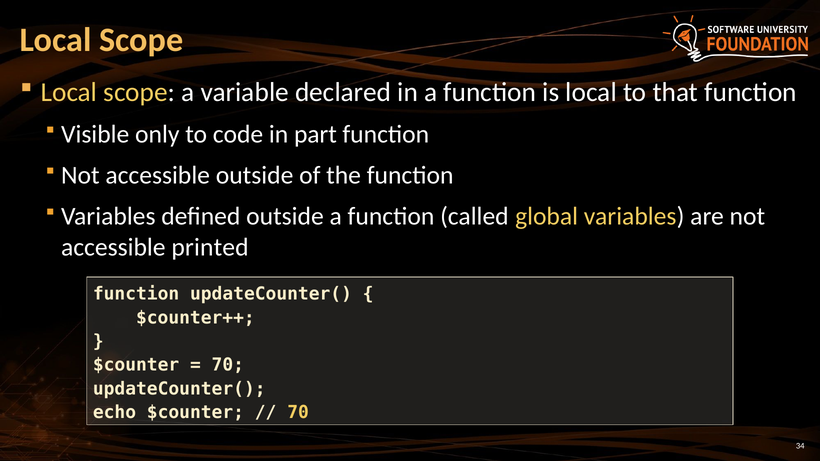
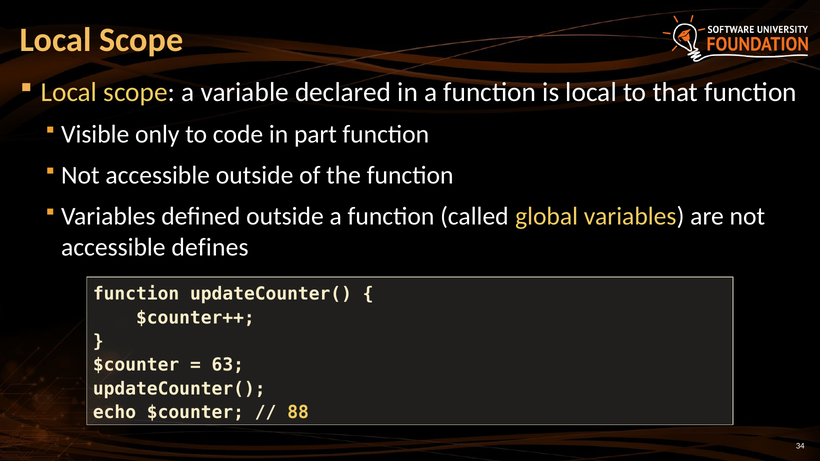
printed: printed -> defines (210, 247)
70: 70 -> 63 (228, 365)
70: 70 -> 88 (298, 413)
